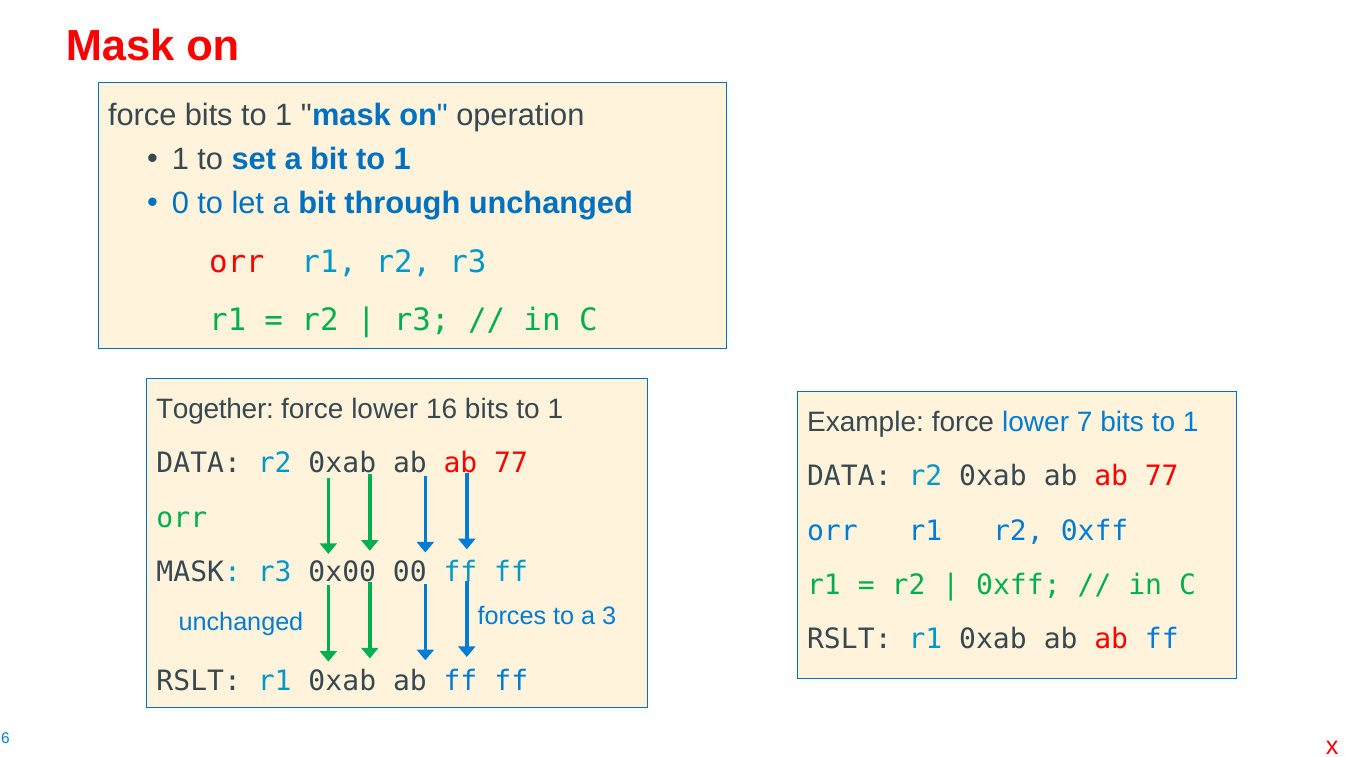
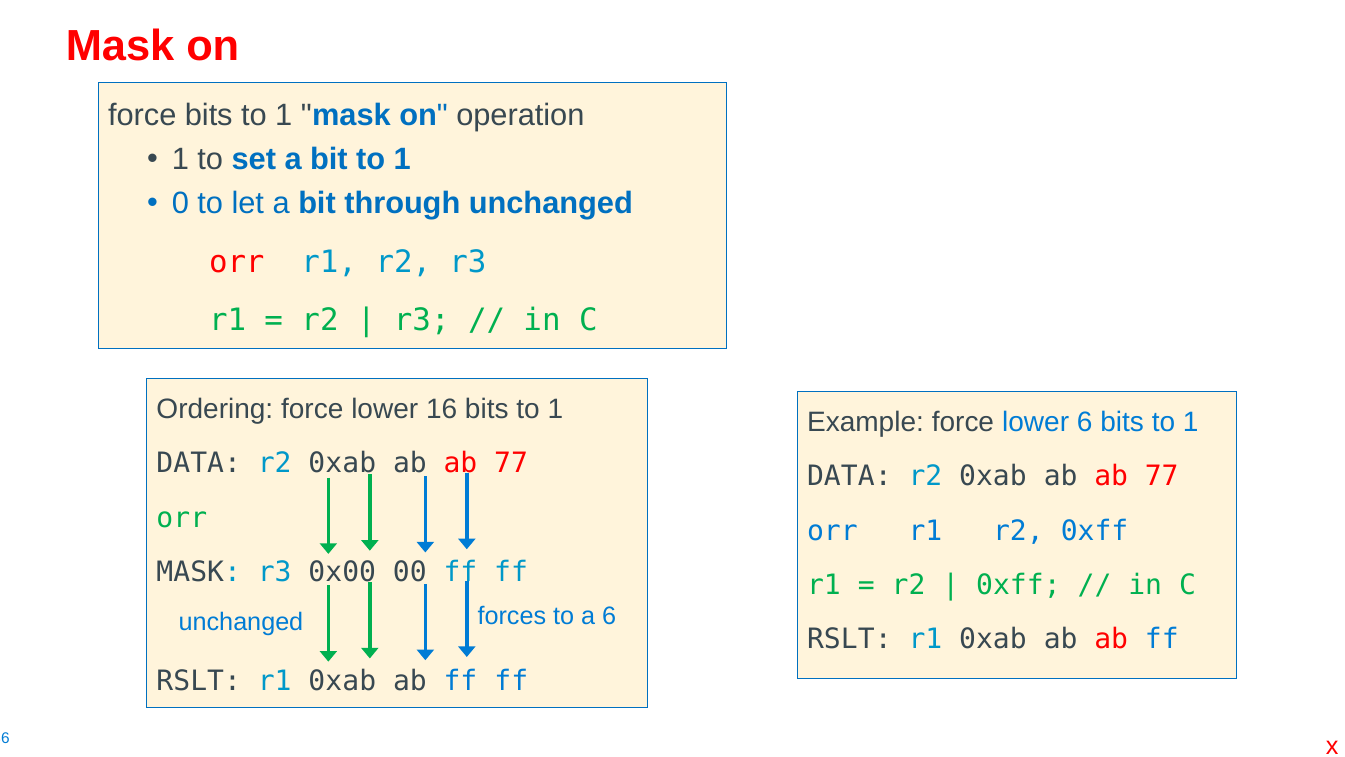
Together: Together -> Ordering (215, 409)
lower 7: 7 -> 6 (1085, 422)
a 3: 3 -> 6 (609, 616)
